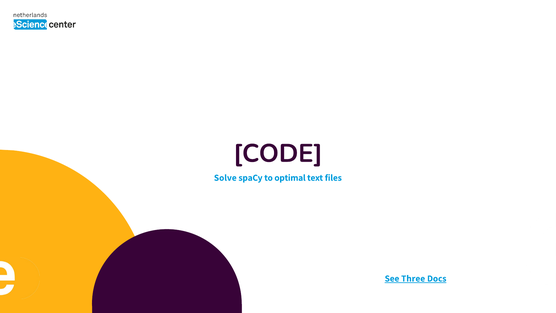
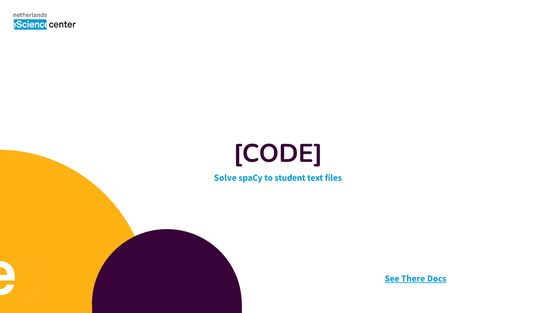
optimal: optimal -> student (290, 178)
Three: Three -> There (413, 278)
